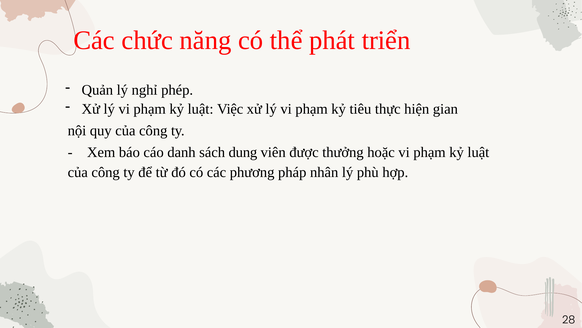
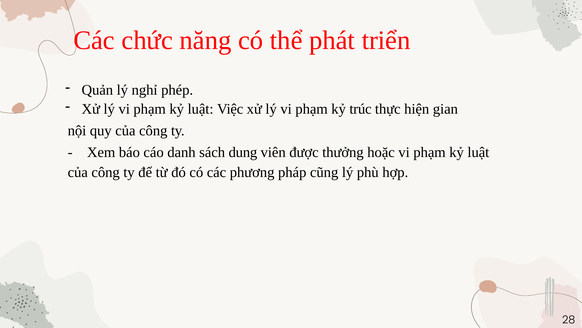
tiêu: tiêu -> trúc (361, 109)
nhân: nhân -> cũng (324, 172)
